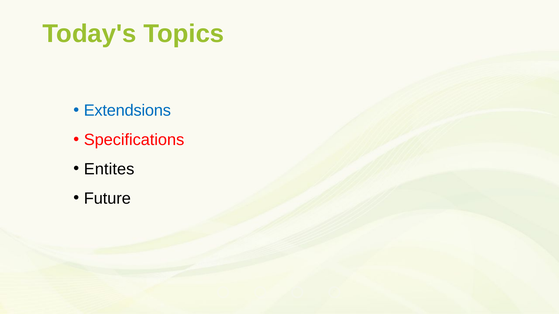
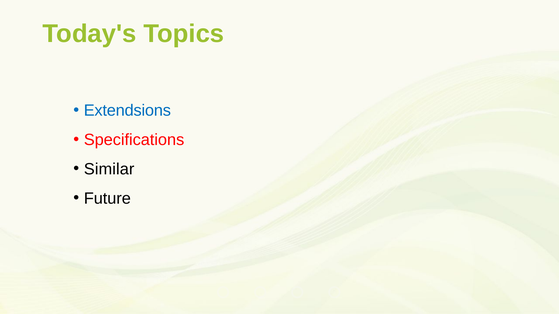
Entites: Entites -> Similar (109, 169)
